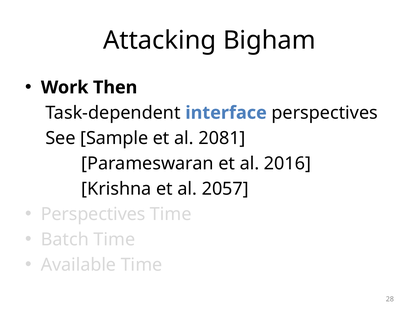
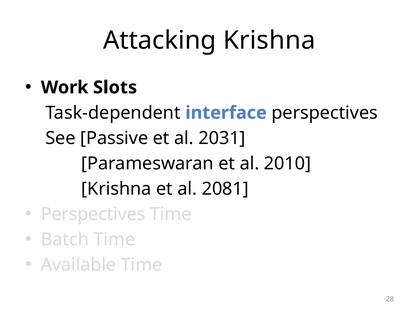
Attacking Bigham: Bigham -> Krishna (269, 41)
Then: Then -> Slots (115, 88)
Sample: Sample -> Passive (114, 138)
2081: 2081 -> 2031 (222, 138)
2016: 2016 -> 2010 (287, 164)
2057: 2057 -> 2081 (225, 189)
